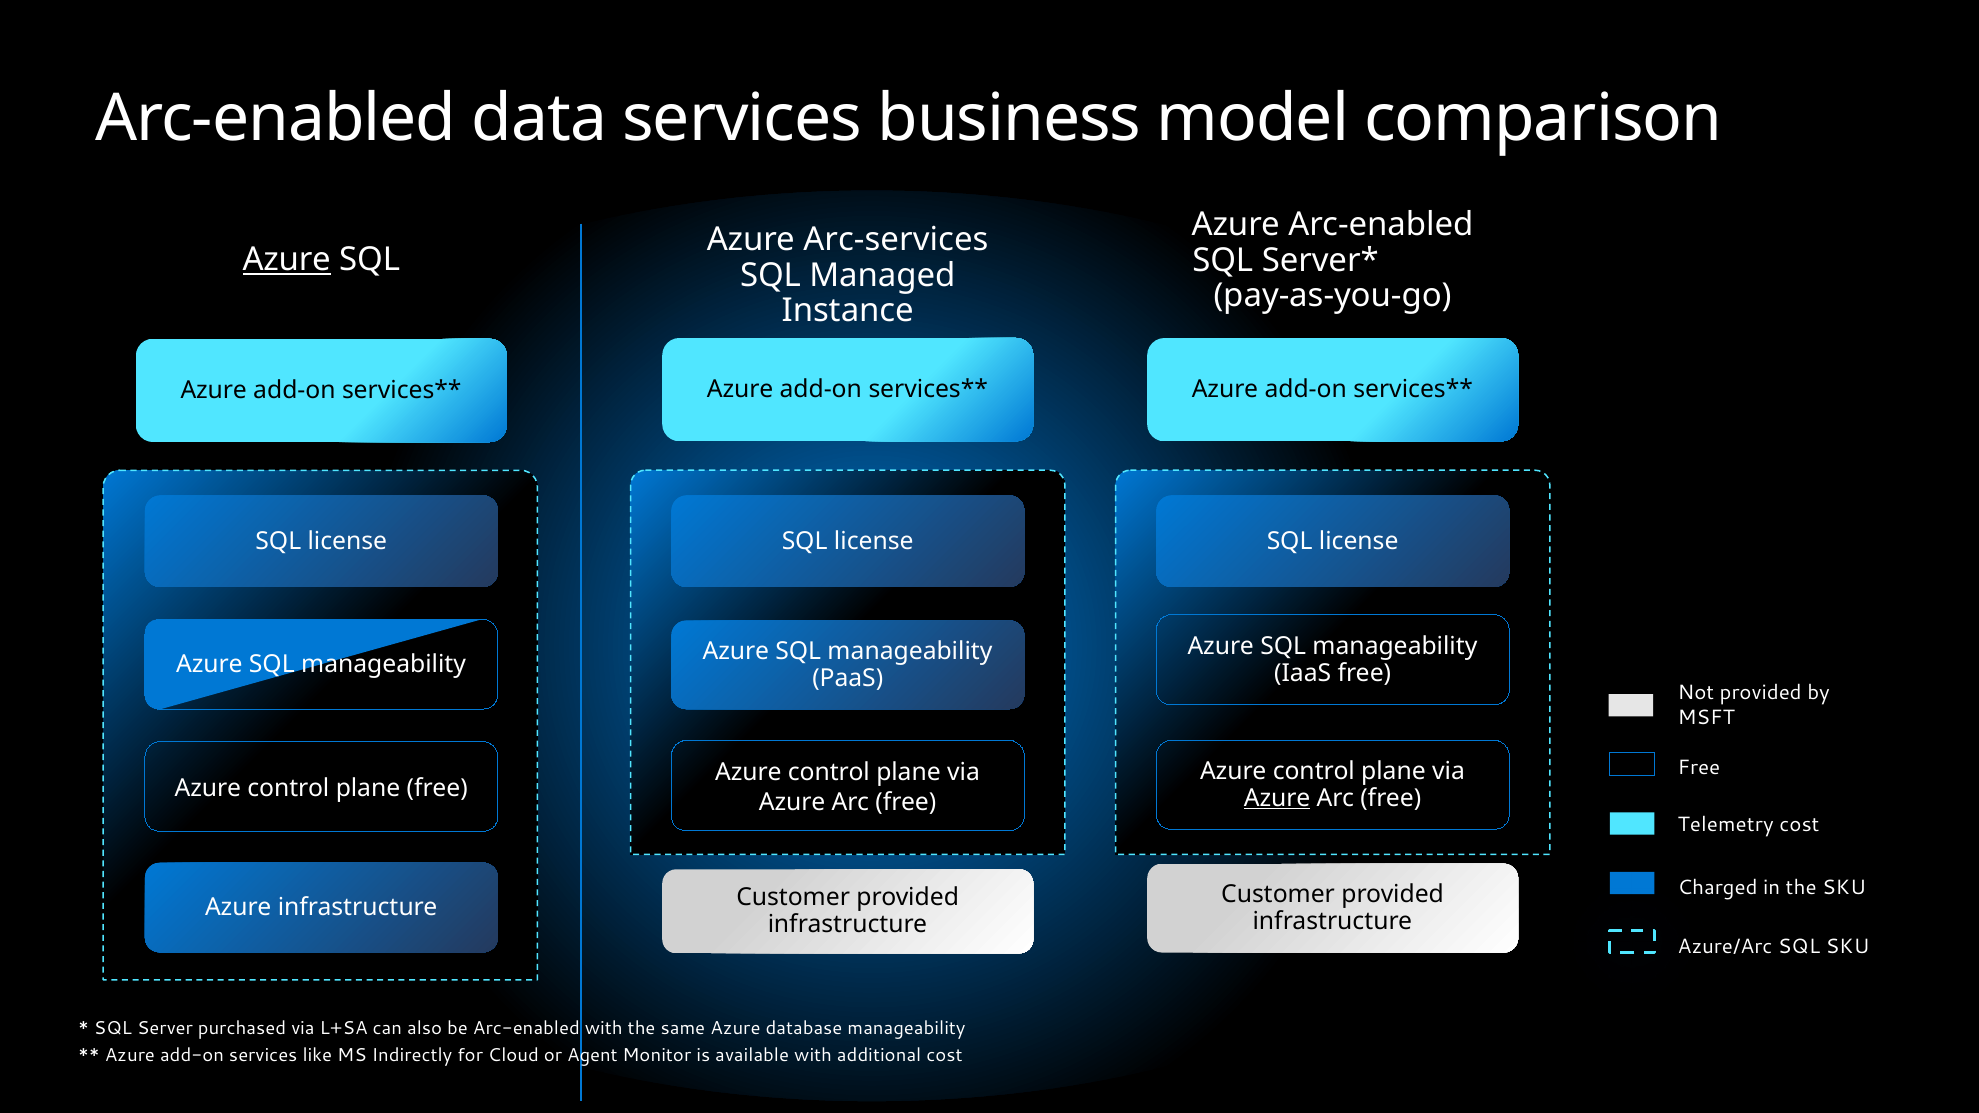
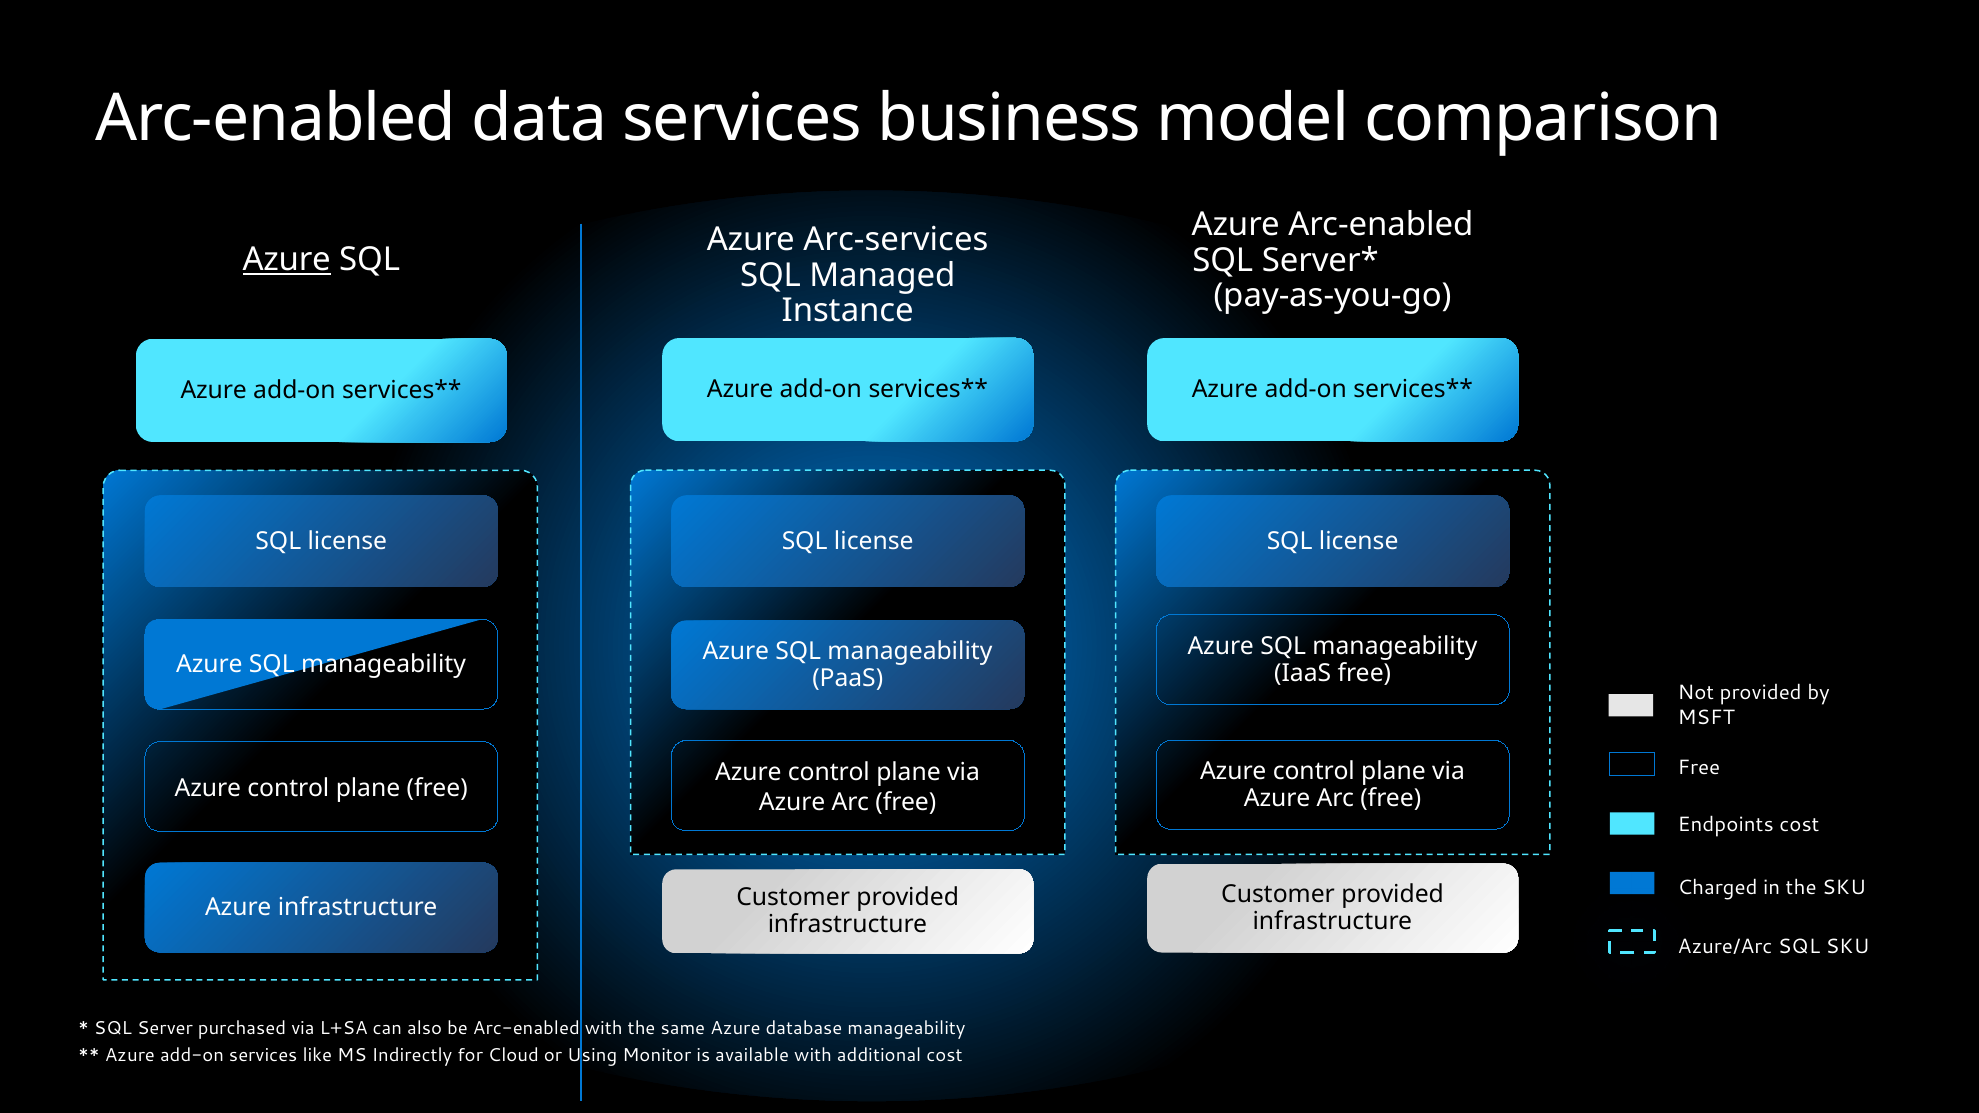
Azure underline: present -> none (1277, 798)
Telemetry: Telemetry -> Endpoints (1726, 825)
Agent: Agent -> Using (592, 1055)
